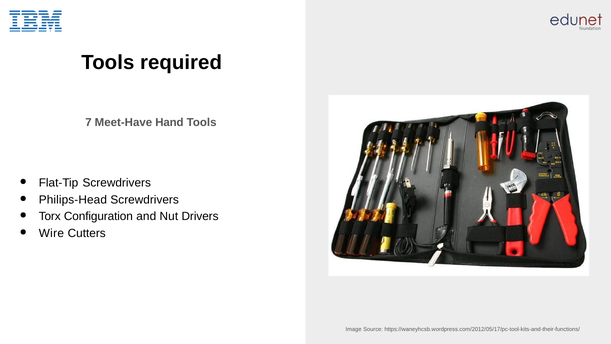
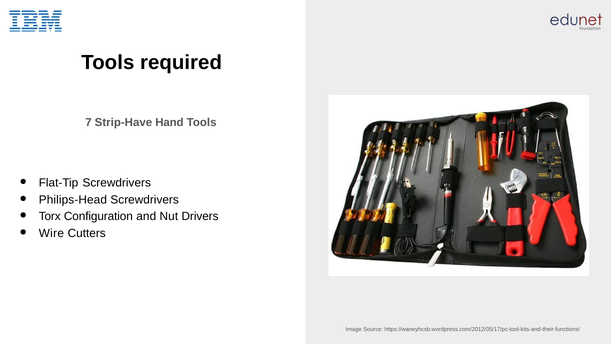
Meet-Have: Meet-Have -> Strip-Have (123, 122)
